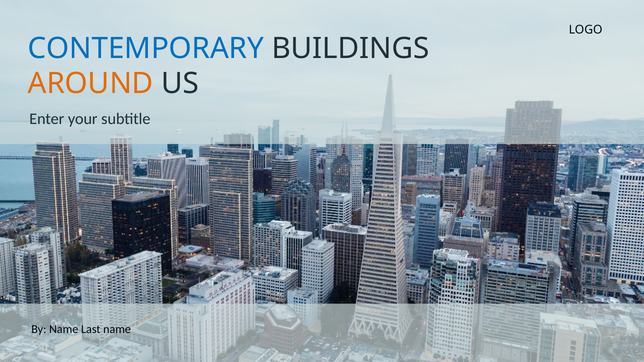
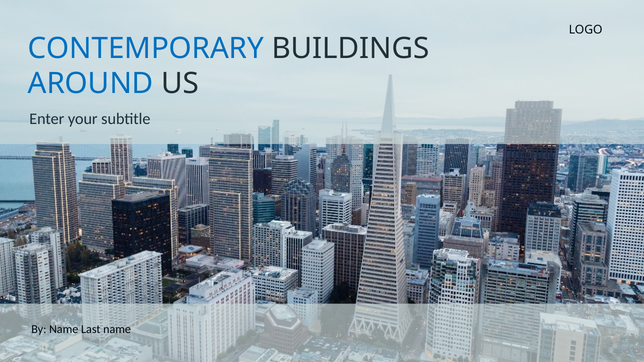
AROUND colour: orange -> blue (91, 84)
